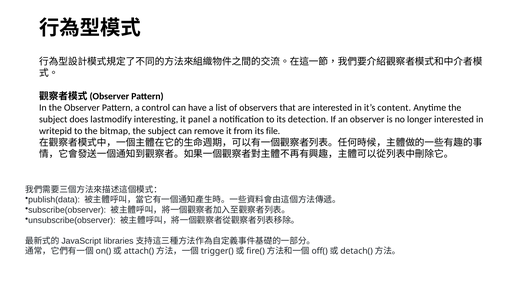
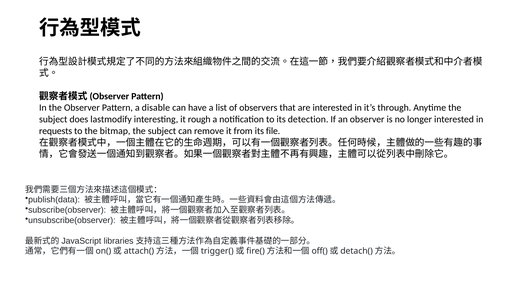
control: control -> disable (156, 108)
content: content -> through (394, 108)
panel: panel -> rough (199, 119)
writepid: writepid -> requests (56, 131)
